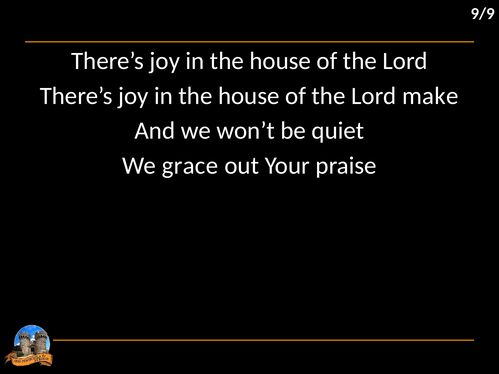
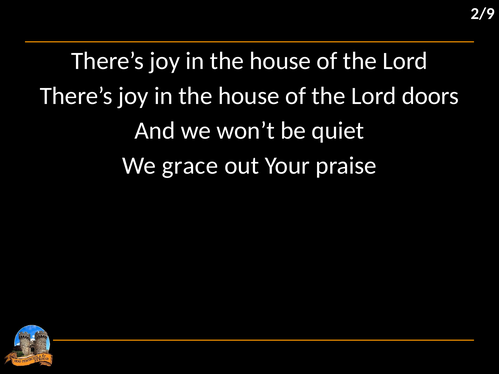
9/9: 9/9 -> 2/9 (483, 14)
make: make -> doors (430, 96)
